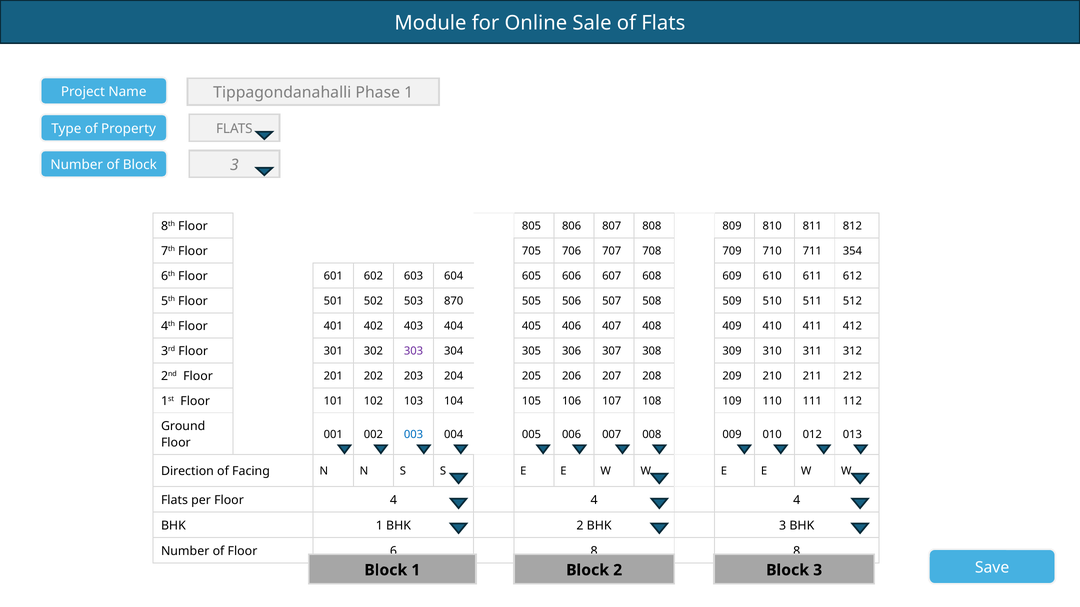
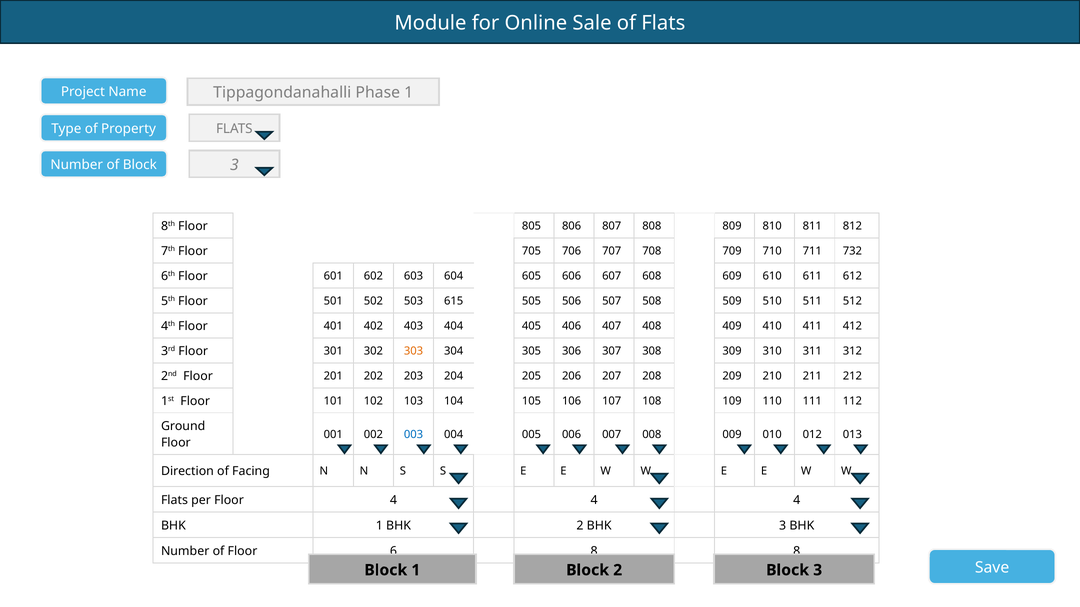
354: 354 -> 732 (852, 251)
870: 870 -> 615 (454, 301)
303 colour: purple -> orange (414, 351)
